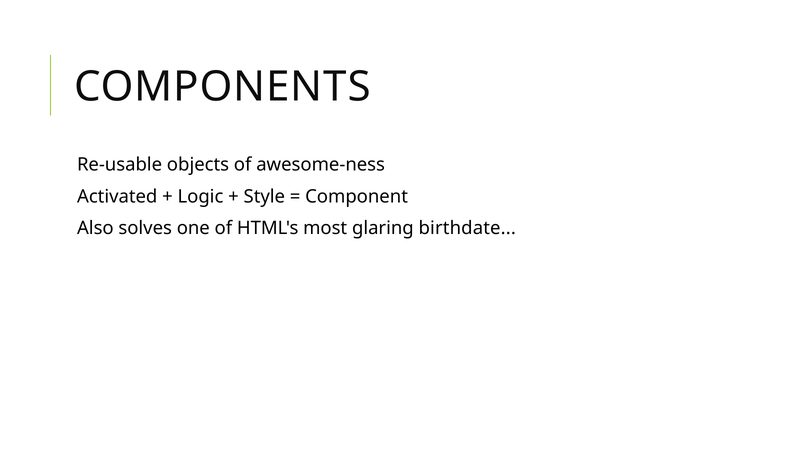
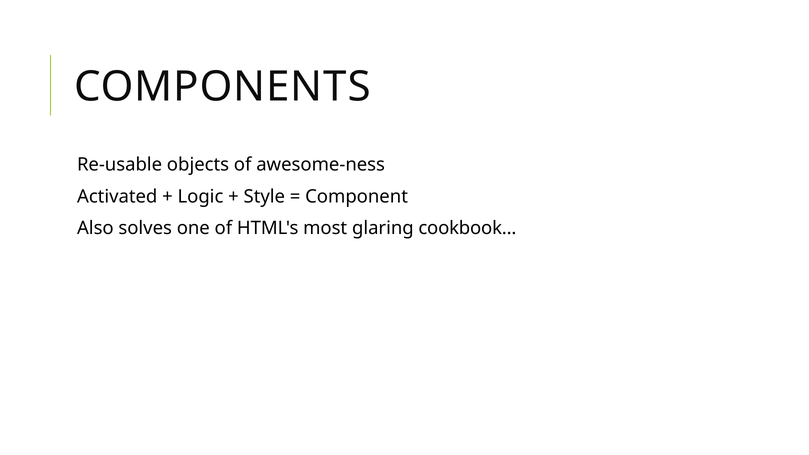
birthdate: birthdate -> cookbook (467, 228)
